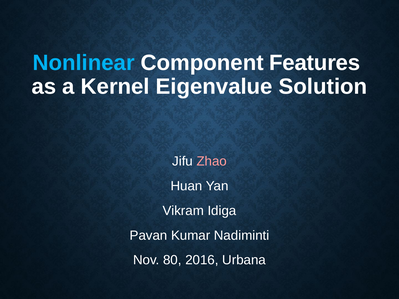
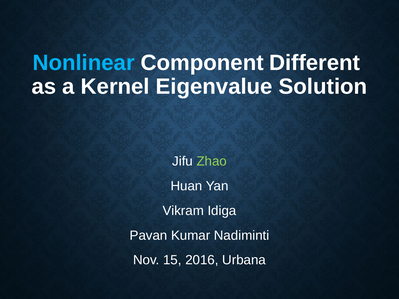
Features: Features -> Different (315, 63)
Zhao colour: pink -> light green (212, 161)
80: 80 -> 15 (172, 260)
